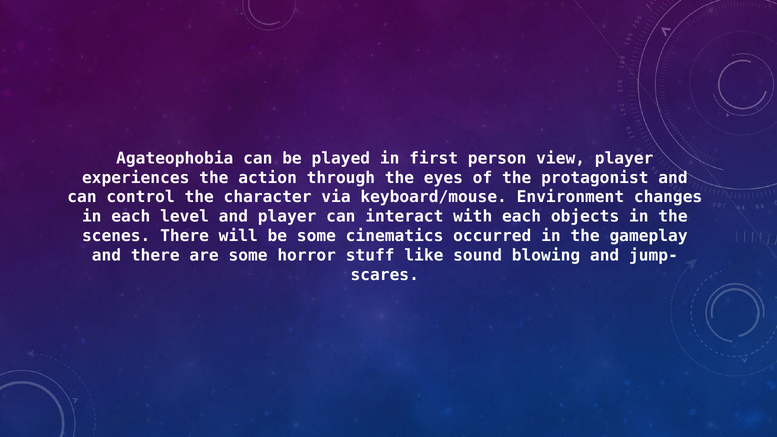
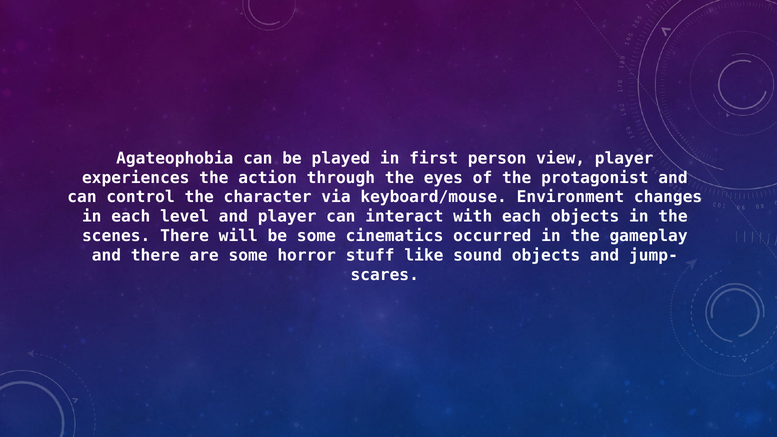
sound blowing: blowing -> objects (546, 255)
